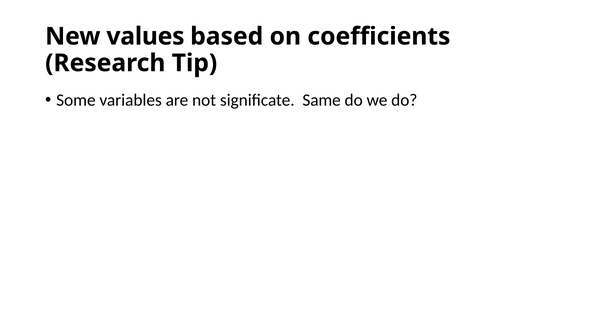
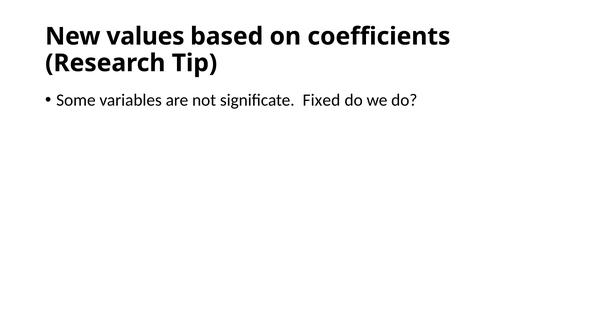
Same: Same -> Fixed (321, 100)
